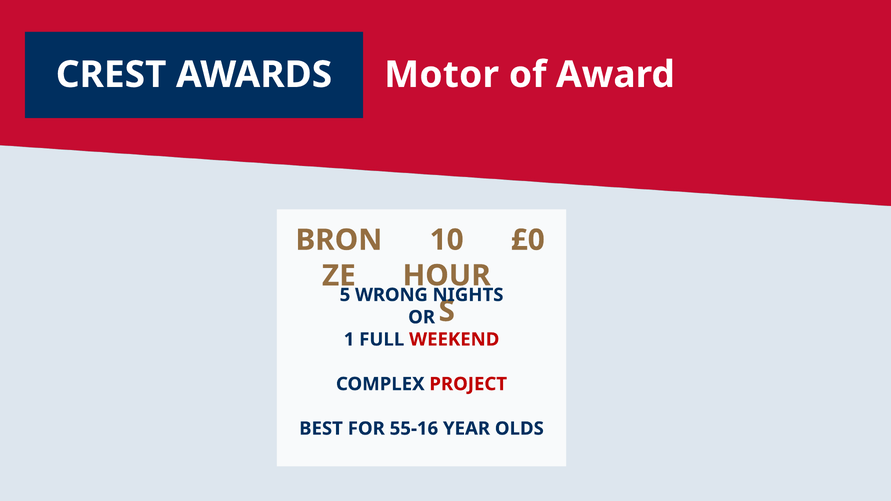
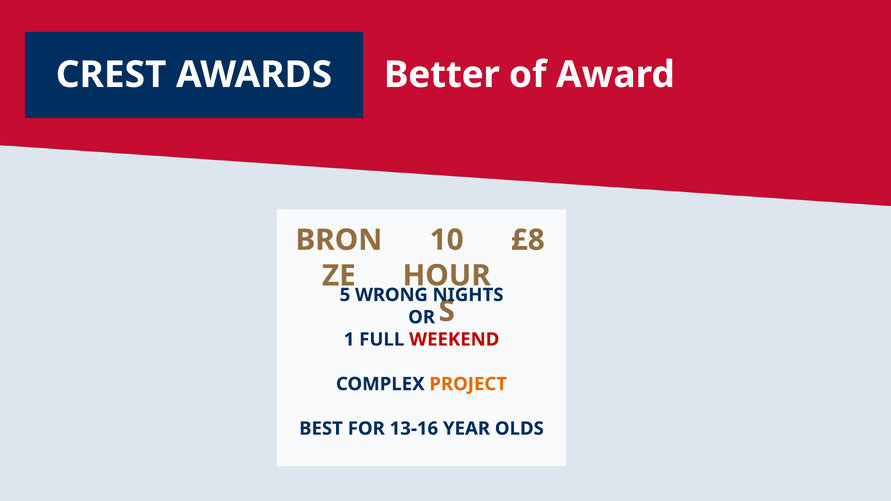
Motor: Motor -> Better (442, 75)
£0: £0 -> £8 (528, 240)
PROJECT colour: red -> orange (468, 384)
55-16: 55-16 -> 13-16 (414, 429)
